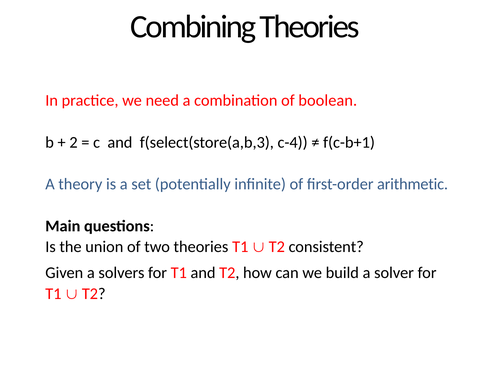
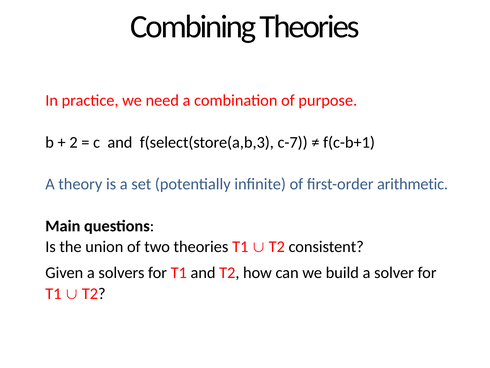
boolean: boolean -> purpose (328, 100)
c-4: c-4 -> c-7 (293, 142)
